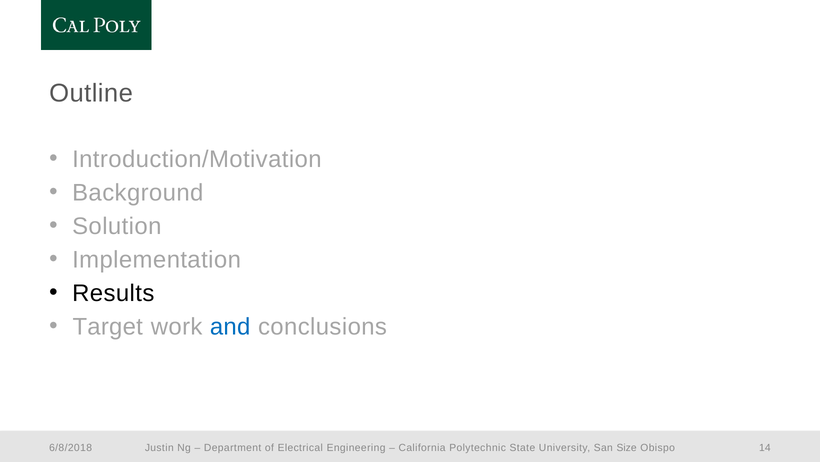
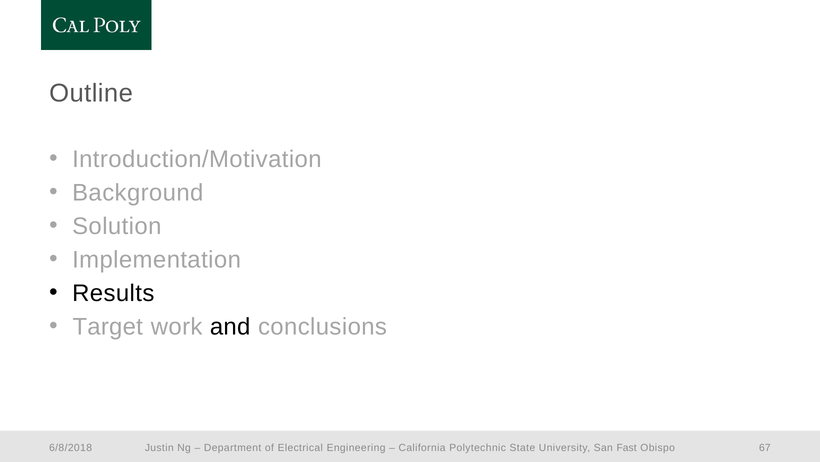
and colour: blue -> black (230, 326)
Size: Size -> Fast (627, 447)
14: 14 -> 67 (765, 447)
